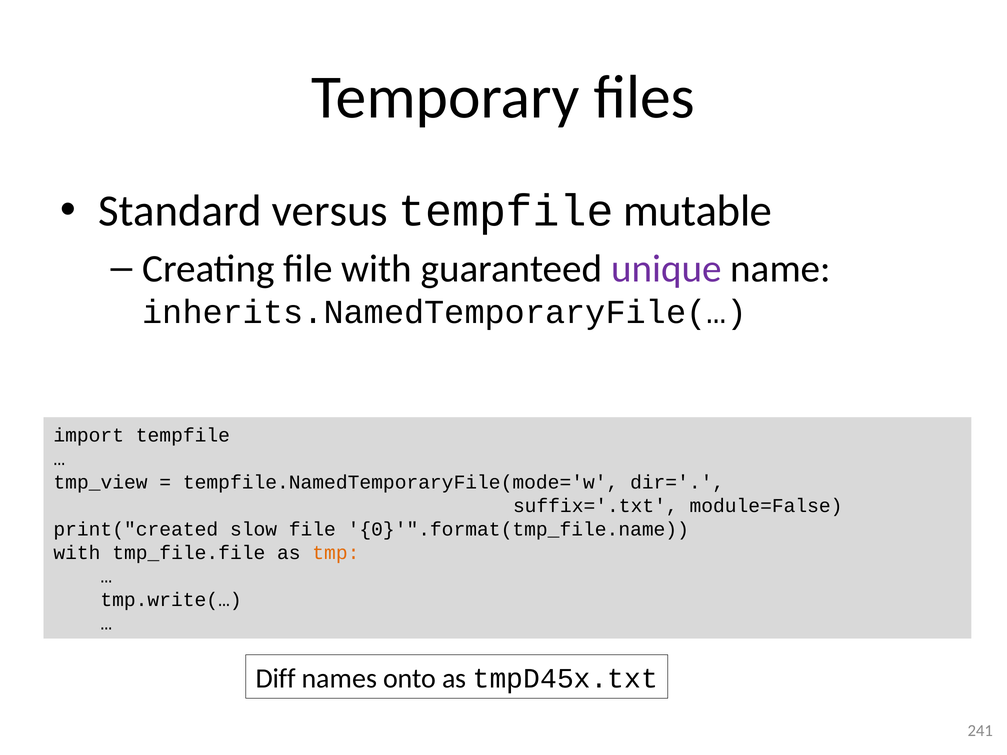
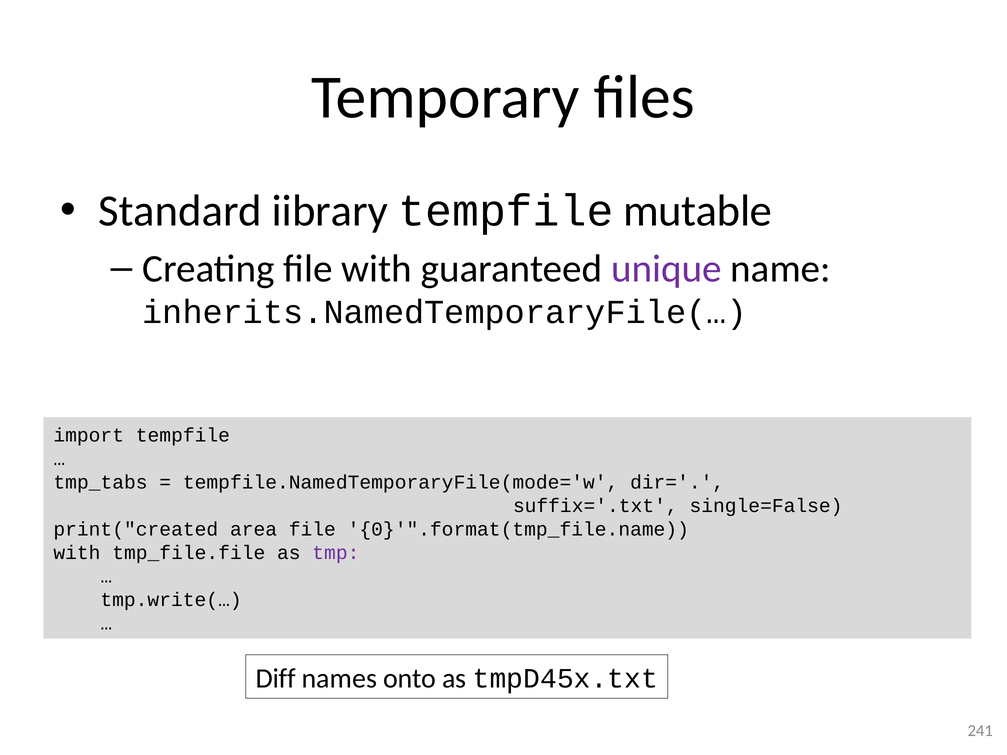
versus: versus -> iibrary (330, 211)
tmp_view: tmp_view -> tmp_tabs (101, 482)
module=False: module=False -> single=False (766, 506)
slow: slow -> area (254, 529)
tmp colour: orange -> purple (336, 553)
